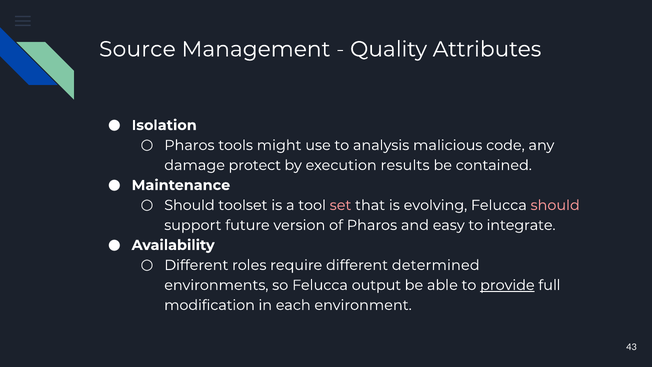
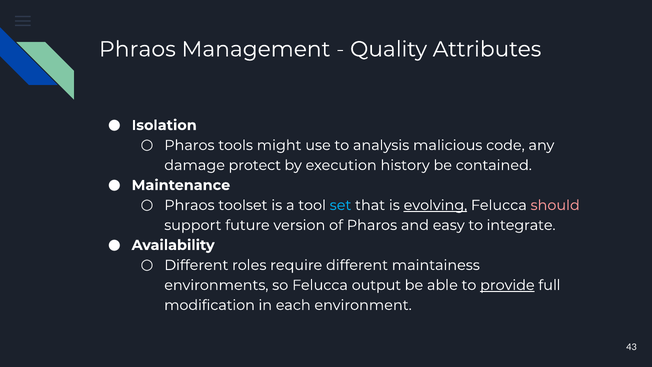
Source: Source -> Phraos (137, 49)
results: results -> history (405, 165)
Should: Should -> Phraos (189, 205)
set colour: pink -> light blue (341, 205)
evolving underline: none -> present (435, 205)
determined: determined -> maintainess (436, 265)
